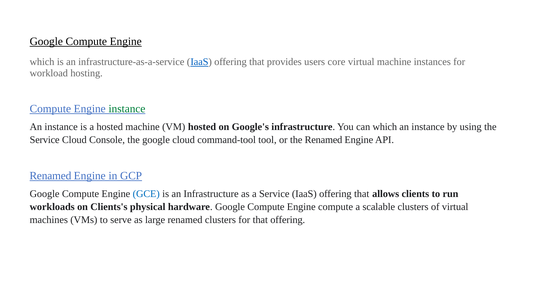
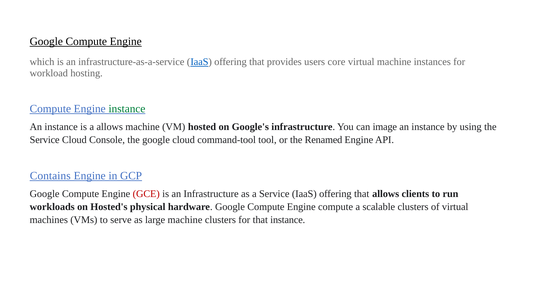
a hosted: hosted -> allows (110, 127)
can which: which -> image (385, 127)
Renamed: Renamed -> Contains (50, 176)
GCE colour: blue -> red (146, 194)
Clients's: Clients's -> Hosted's (109, 207)
large renamed: renamed -> machine (185, 220)
that offering: offering -> instance (288, 220)
